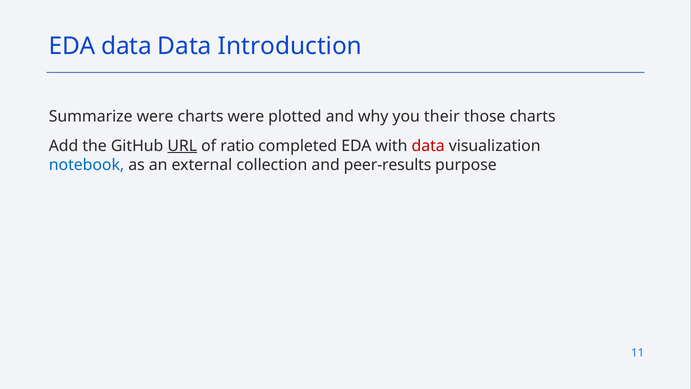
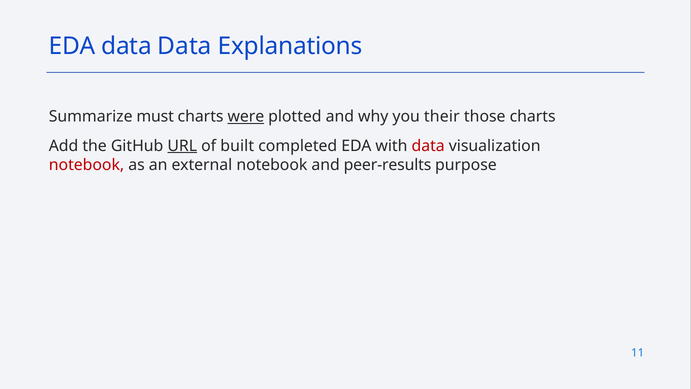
Introduction: Introduction -> Explanations (290, 46)
Summarize were: were -> must (155, 117)
were underline: none -> present (246, 117)
ratio: ratio -> built (237, 146)
notebook colour: blue -> red (87, 165)
external collection: collection -> notebook (272, 165)
